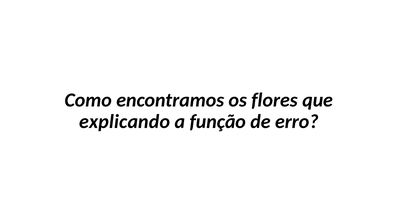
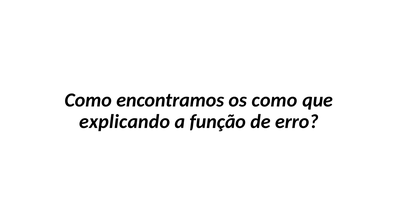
os flores: flores -> como (274, 100)
